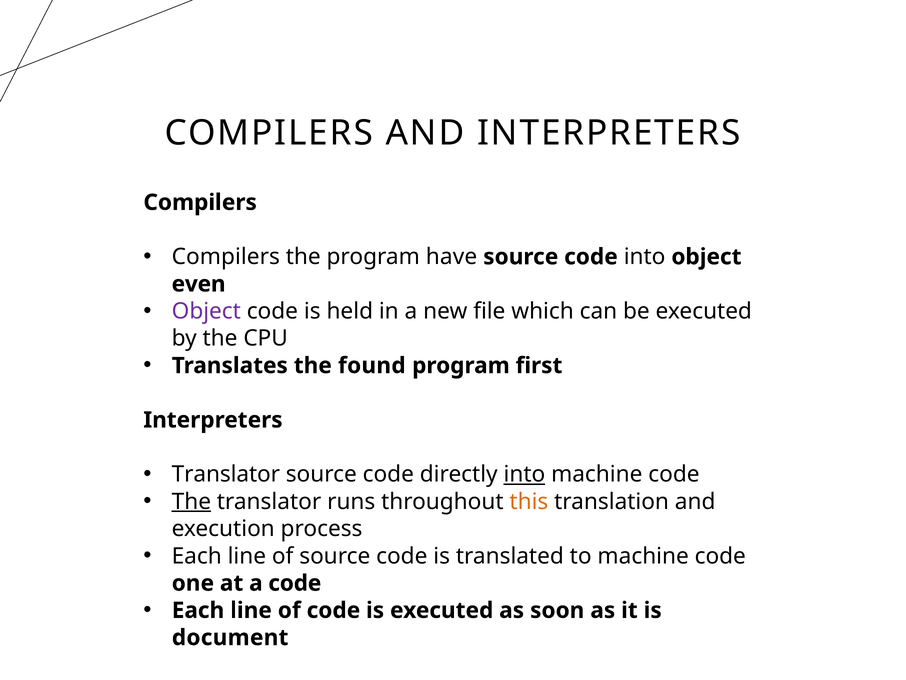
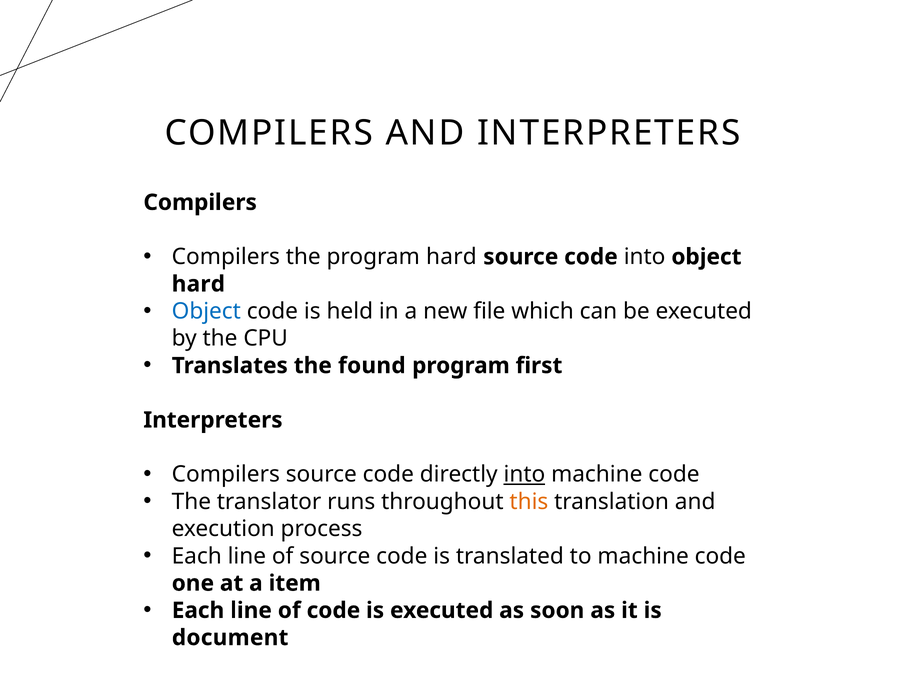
program have: have -> hard (451, 257)
even: even -> hard (198, 284)
Object colour: purple -> blue (206, 311)
Translator: Translator -> Compilers (226, 474)
The underline: present -> none (191, 501)
a code: code -> item (295, 583)
